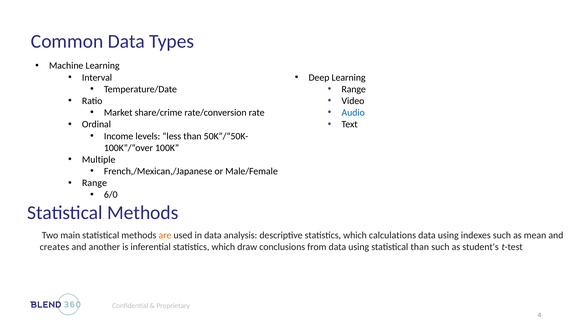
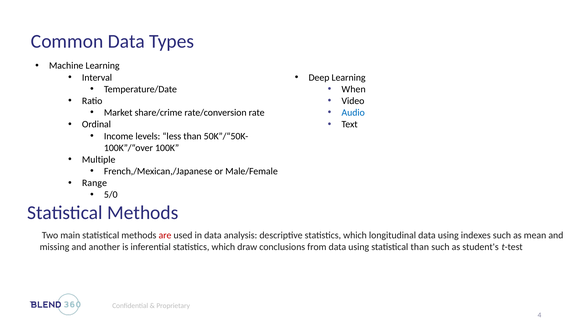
Range: Range -> When (354, 89)
6/0: 6/0 -> 5/0 (111, 195)
are colour: orange -> red (165, 235)
calculations: calculations -> longitudinal (392, 235)
creates: creates -> missing (55, 247)
